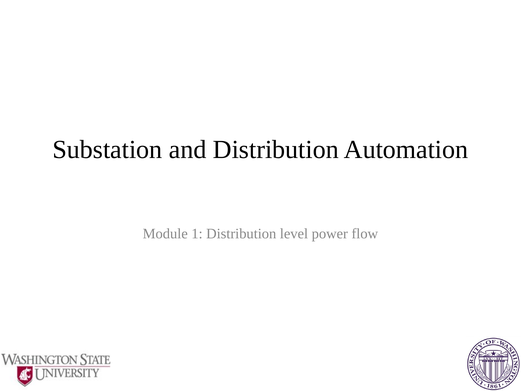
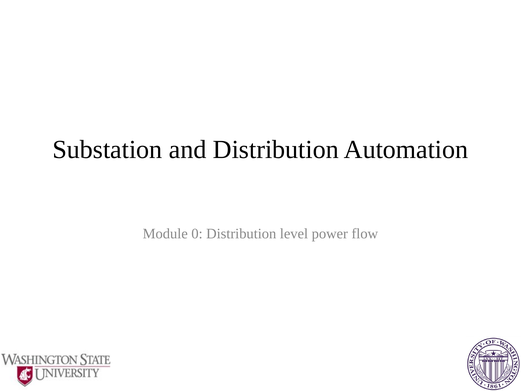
Module 1: 1 -> 0 (197, 234)
